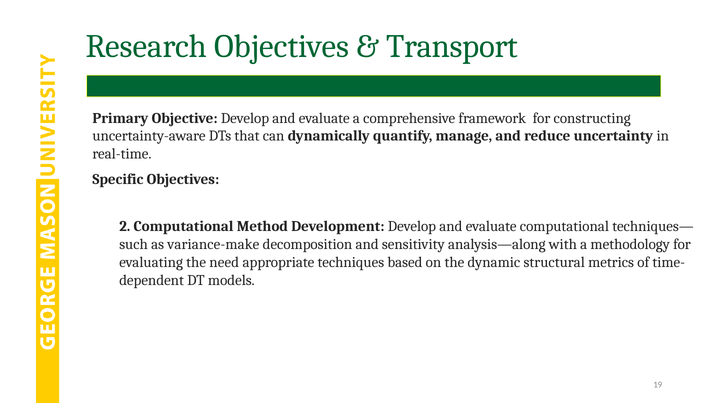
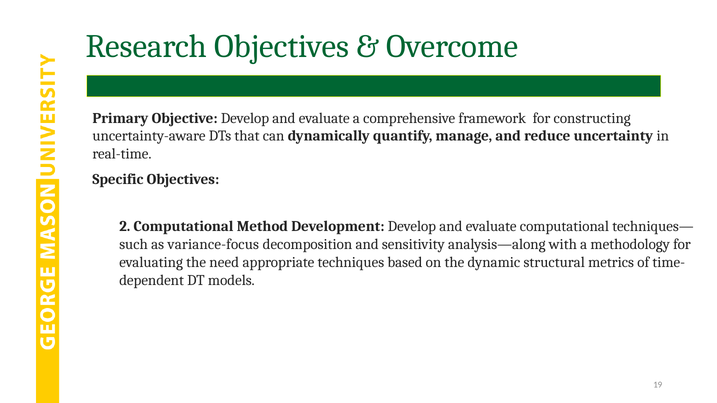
Transport: Transport -> Overcome (452, 46)
variance-make: variance-make -> variance-focus (213, 244)
